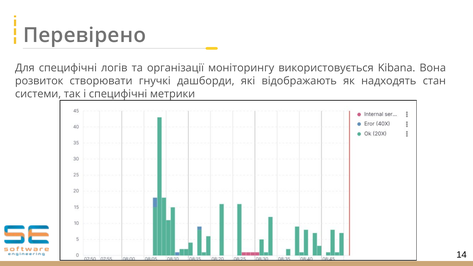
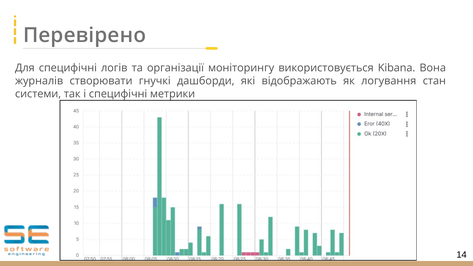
розвиток: розвиток -> журналів (39, 81)
надходять: надходять -> логування (389, 81)
